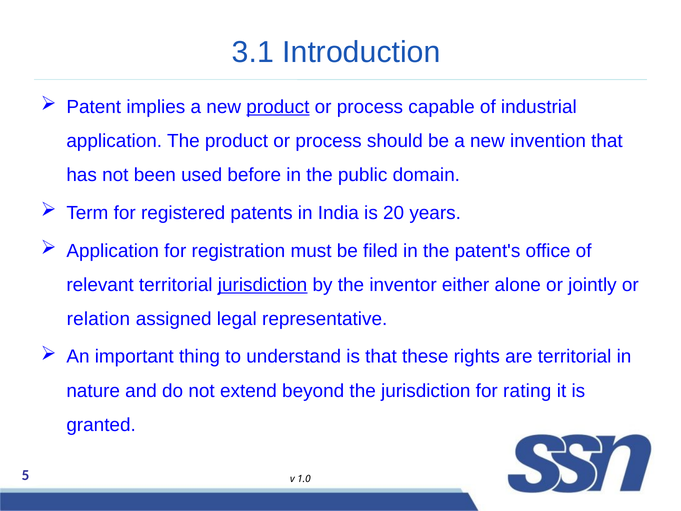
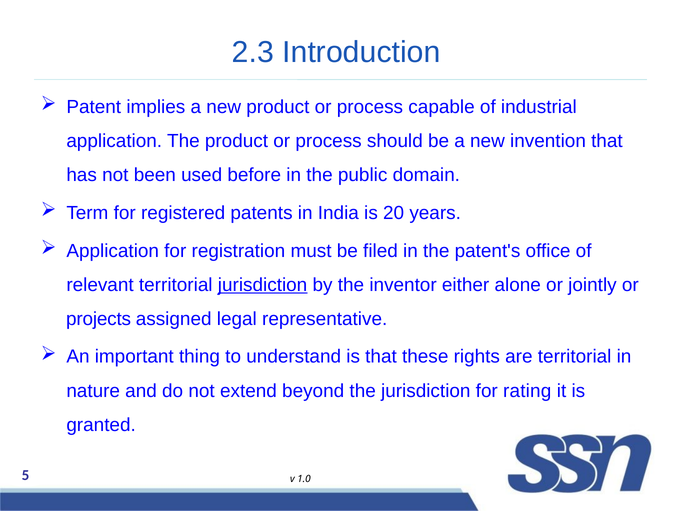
3.1: 3.1 -> 2.3 (253, 52)
product underline: present -> none (278, 107)
relation: relation -> projects (99, 319)
